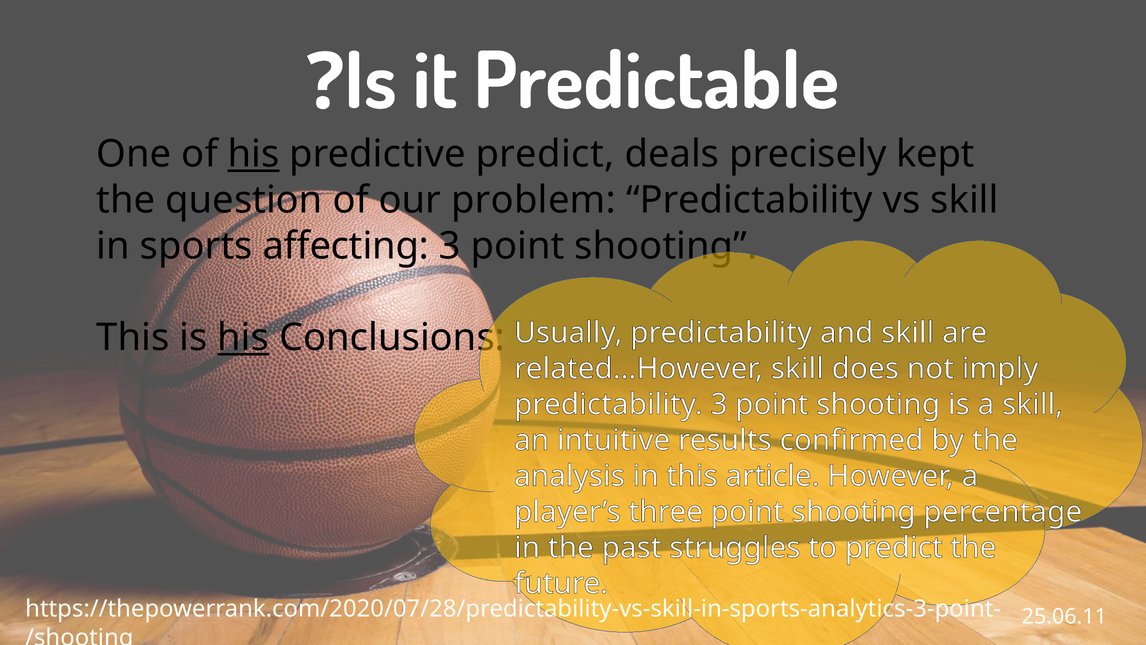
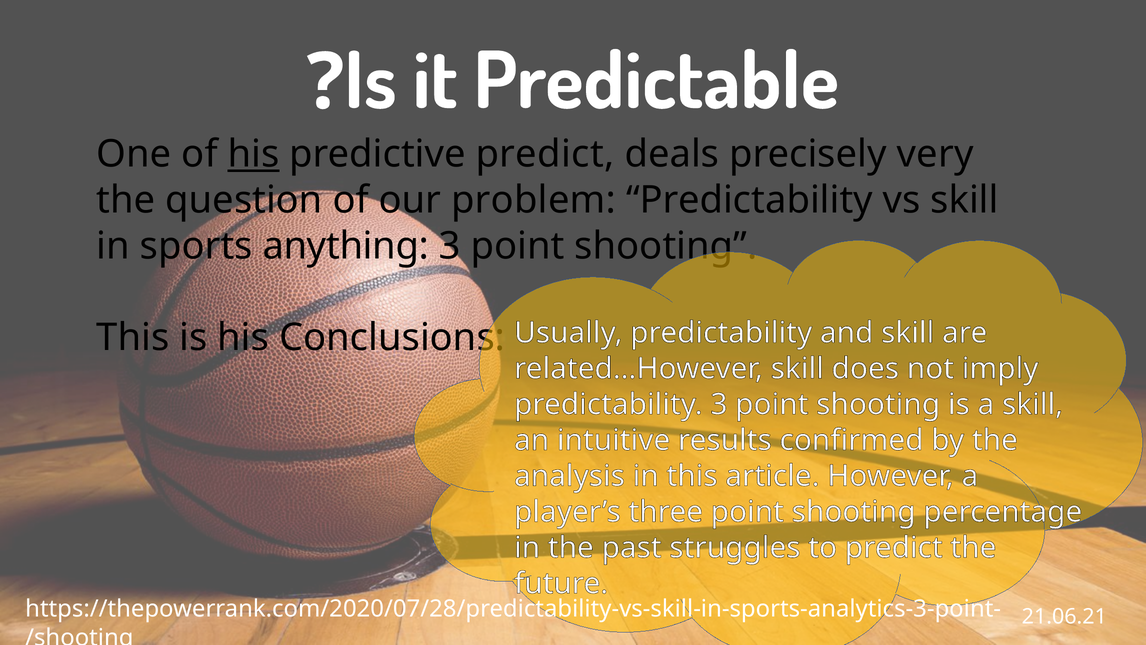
kept: kept -> very (935, 154)
affecting: affecting -> anything (346, 246)
his underline: present -> none (243, 338)
25.06.11: 25.06.11 -> 21.06.21 (1064, 616)
